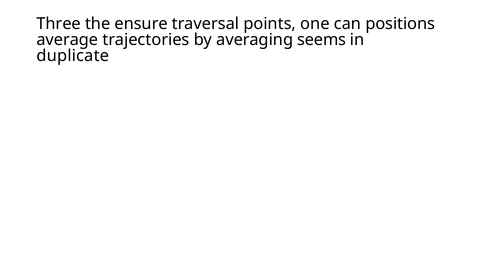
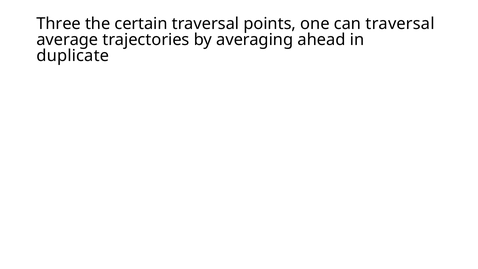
ensure: ensure -> certain (141, 24)
can positions: positions -> traversal (400, 24)
seems: seems -> ahead (322, 40)
